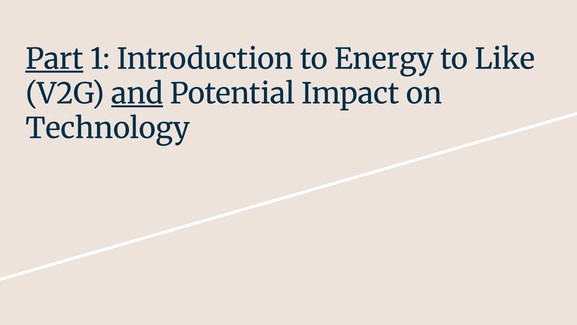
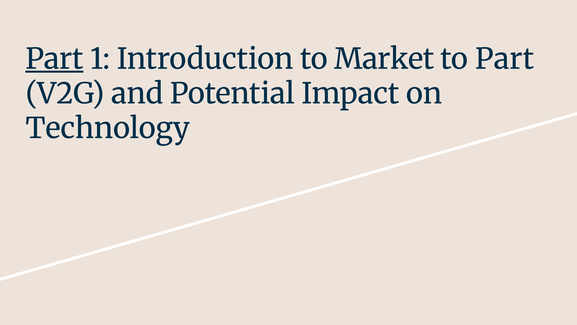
Energy: Energy -> Market (384, 59)
to Like: Like -> Part (505, 59)
and underline: present -> none (137, 94)
